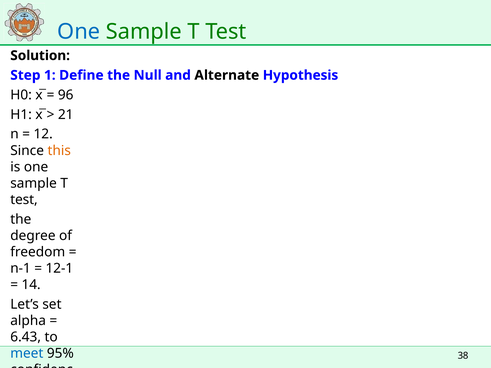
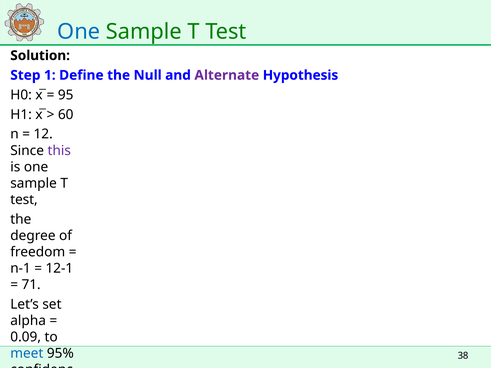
Alternate colour: black -> purple (227, 75)
96: 96 -> 95 (66, 95)
21: 21 -> 60 (66, 115)
this colour: orange -> purple (59, 151)
14: 14 -> 71 (31, 285)
6.43: 6.43 -> 0.09 (26, 337)
